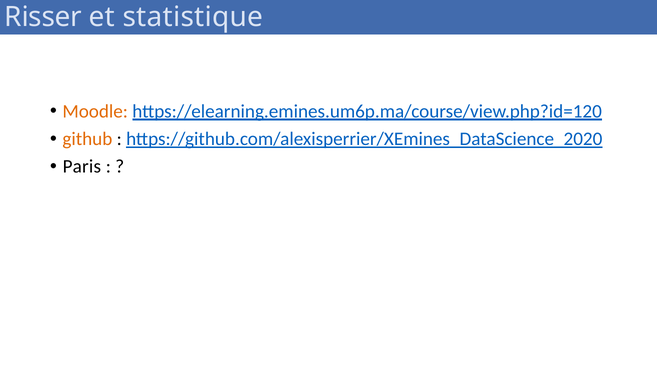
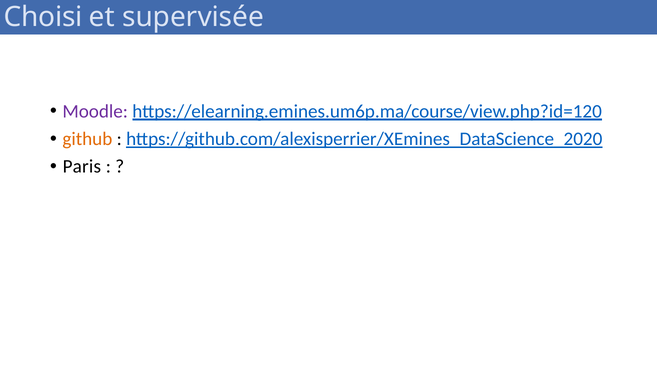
Risser: Risser -> Choisi (43, 17)
statistique: statistique -> supervisée (193, 17)
Moodle colour: orange -> purple (95, 111)
